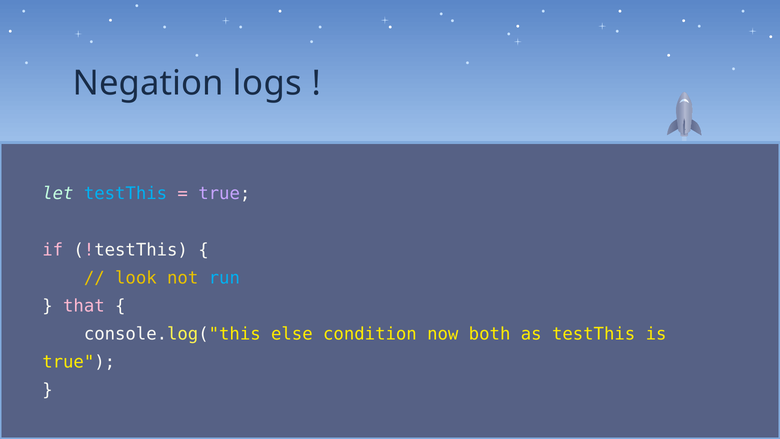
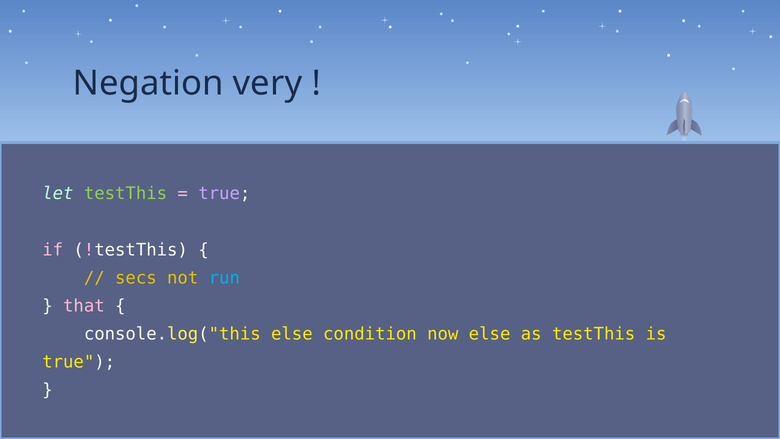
logs: logs -> very (267, 83)
testThis colour: light blue -> light green (126, 194)
look: look -> secs (136, 278)
now both: both -> else (490, 334)
